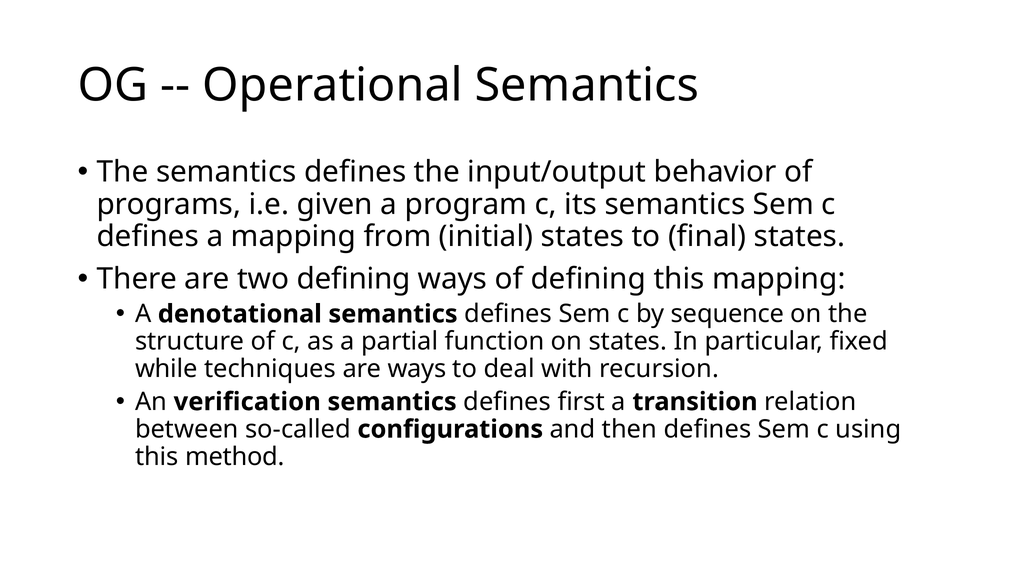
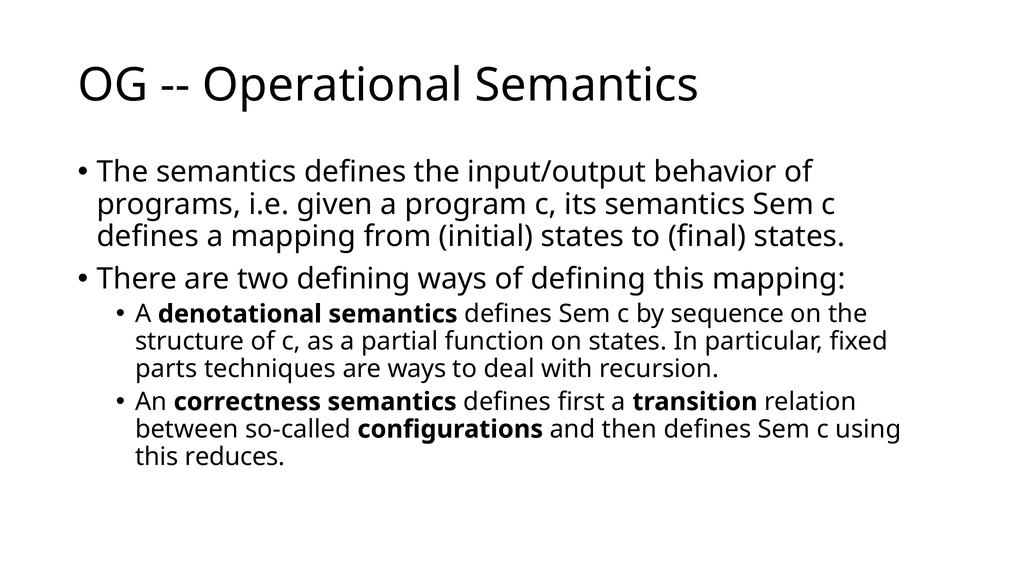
while: while -> parts (166, 369)
verification: verification -> correctness (247, 402)
method: method -> reduces (235, 457)
